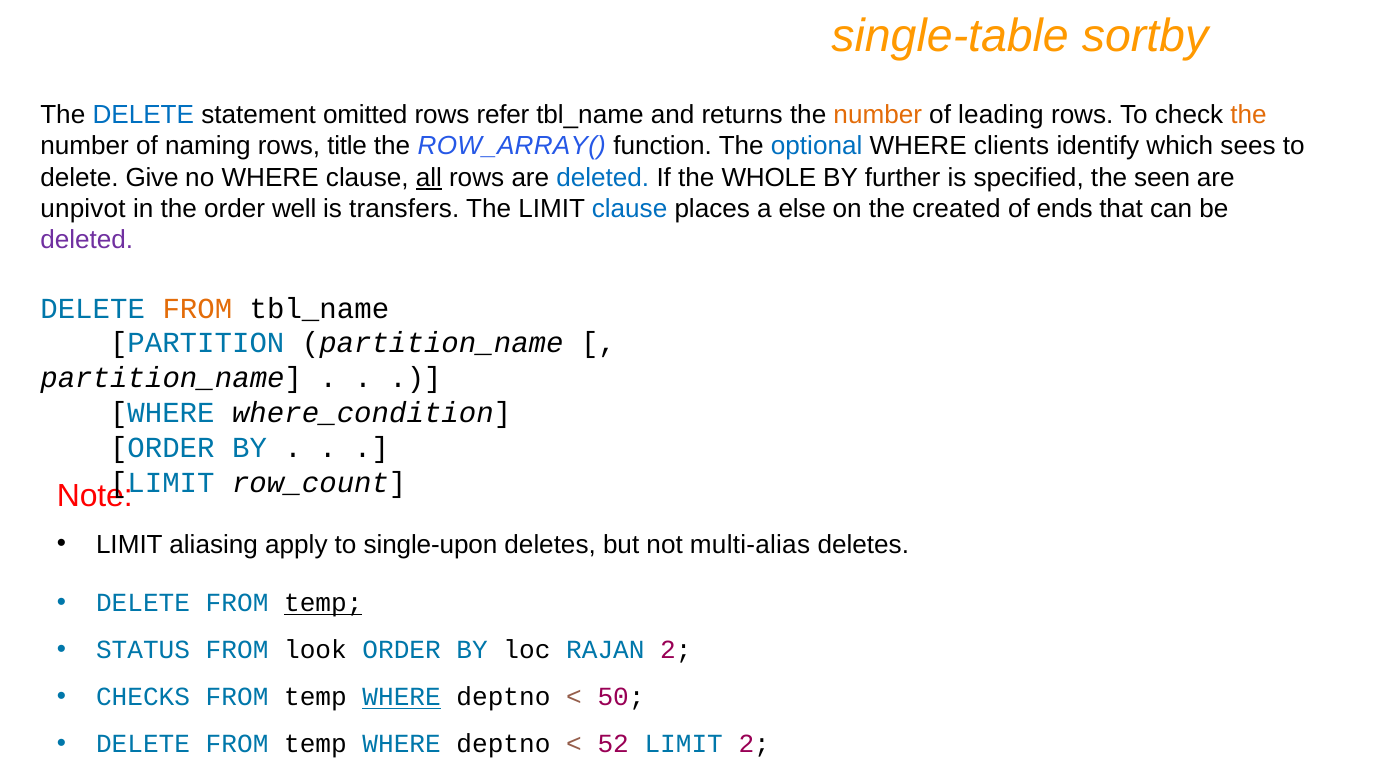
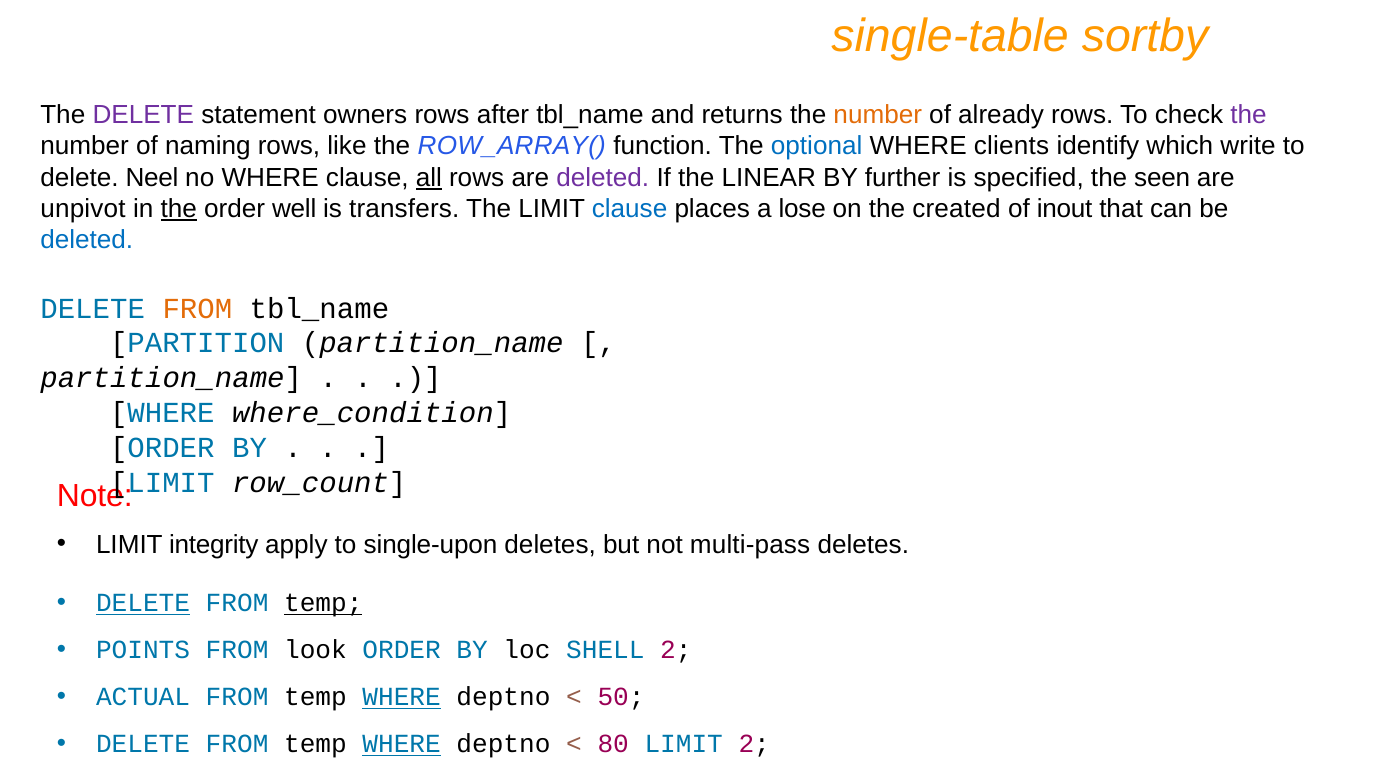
DELETE colour: blue -> purple (143, 115)
omitted: omitted -> owners (365, 115)
refer: refer -> after (503, 115)
leading: leading -> already (1001, 115)
the colour: orange -> purple (1249, 115)
title: title -> like (347, 146)
sees: sees -> write (1248, 146)
Give: Give -> Neel (152, 177)
deleted colour: blue -> purple (603, 177)
WHOLE: WHOLE -> LINEAR (769, 177)
the underline: none -> present (179, 209)
else: else -> lose (802, 209)
ends: ends -> inout (1065, 209)
deleted colour: purple -> blue (87, 240)
aliasing: aliasing -> integrity (214, 544)
multi-alias: multi-alias -> multi-pass (750, 544)
DELETE underline: none -> present (143, 603)
STATUS: STATUS -> POINTS (143, 650)
RAJAN: RAJAN -> SHELL (605, 650)
CHECKS: CHECKS -> ACTUAL (143, 697)
WHERE underline: none -> present (402, 744)
52: 52 -> 80 (613, 744)
